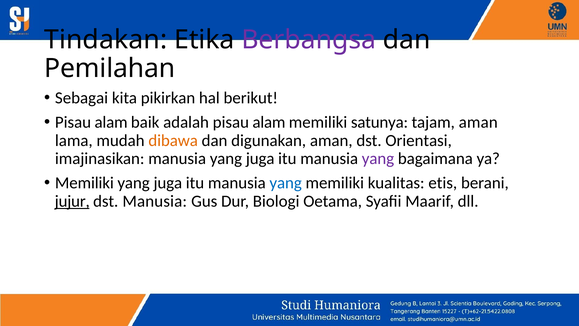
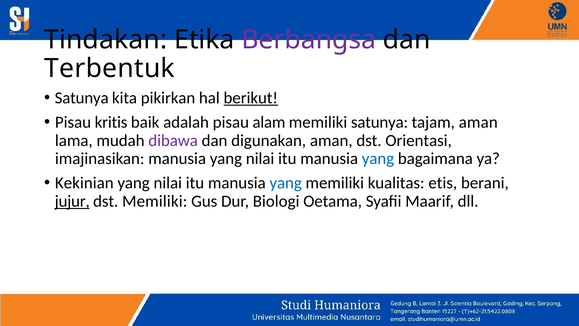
Pemilahan: Pemilahan -> Terbentuk (110, 68)
Sebagai: Sebagai -> Satunya (82, 98)
berikut underline: none -> present (251, 98)
alam: alam -> kritis (111, 122)
dibawa colour: orange -> purple (173, 140)
manusia yang juga: juga -> nilai (260, 159)
yang colour: purple -> blue (378, 159)
Memiliki: Memiliki -> Kekinian (84, 183)
juga: juga -> nilai (168, 183)
dst Manusia: Manusia -> Memiliki (155, 201)
